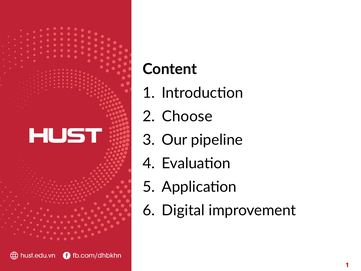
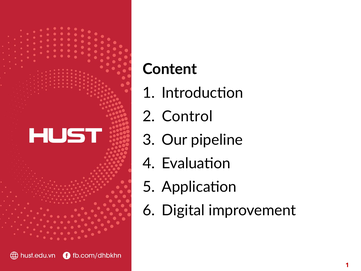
Choose: Choose -> Control (187, 116)
